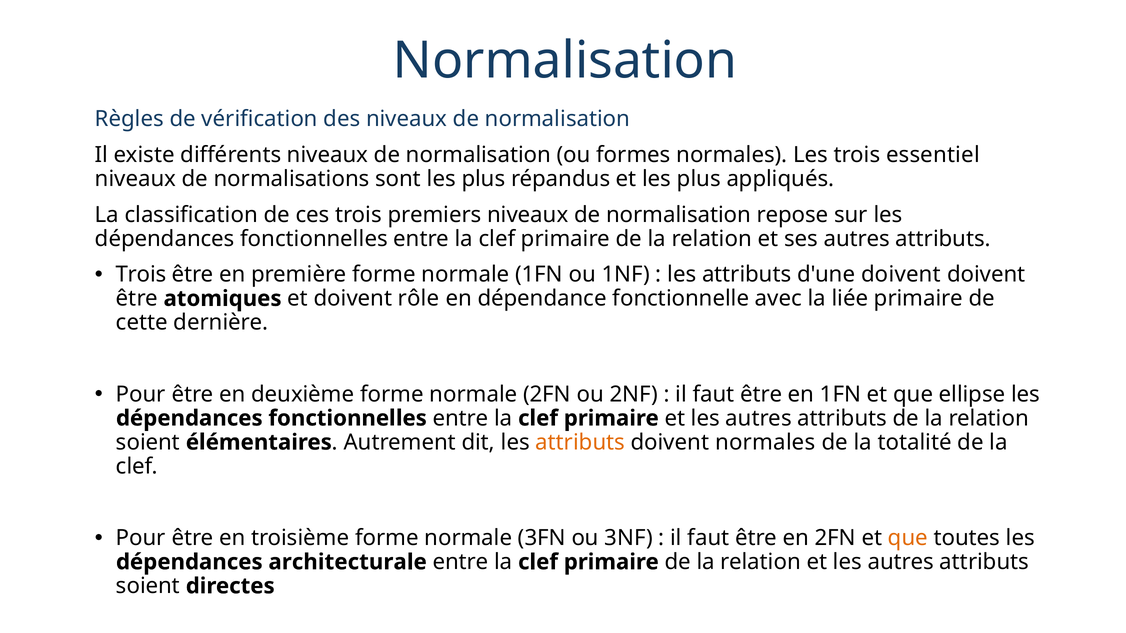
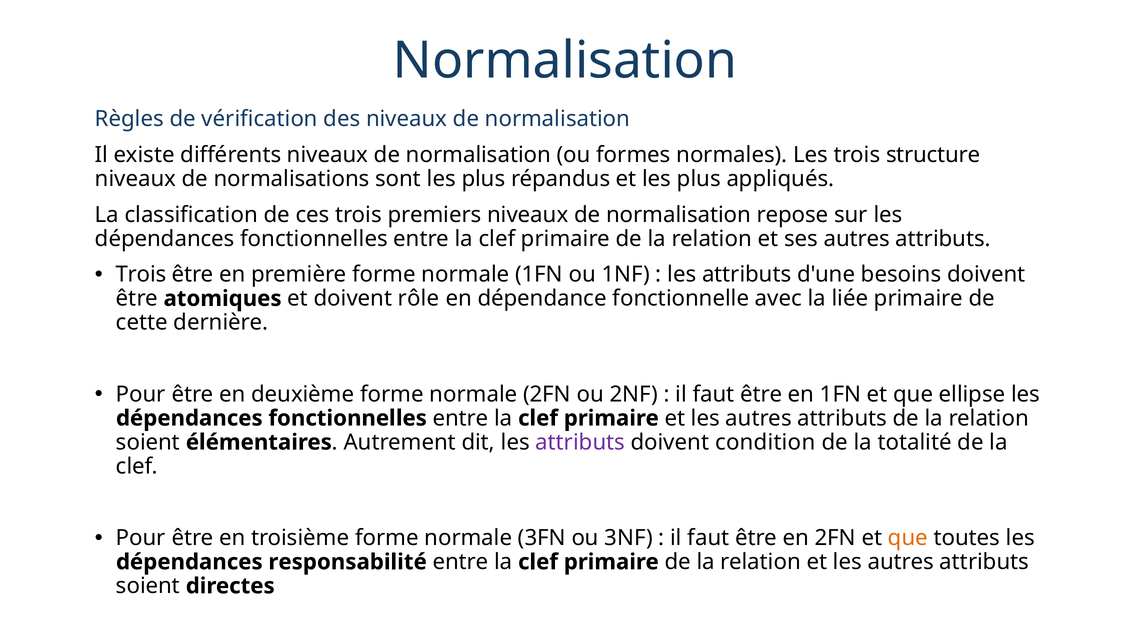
essentiel: essentiel -> structure (933, 155)
d'une doivent: doivent -> besoins (901, 275)
attributs colour: orange -> purple (580, 443)
doivent normales: normales -> condition (765, 443)
architecturale: architecturale -> responsabilité (348, 562)
